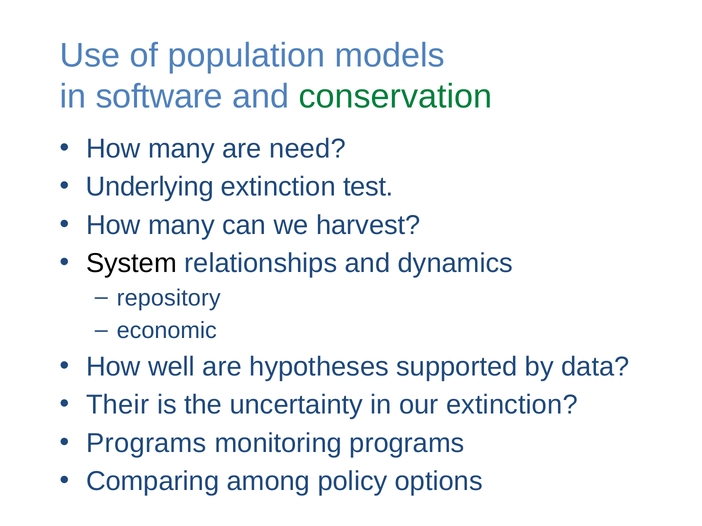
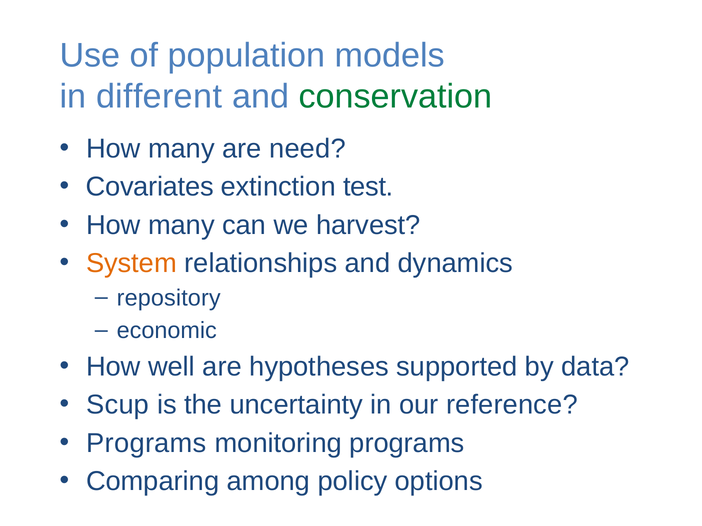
software: software -> different (159, 97)
Underlying: Underlying -> Covariates (150, 187)
System colour: black -> orange (131, 263)
Their: Their -> Scup (118, 405)
our extinction: extinction -> reference (512, 405)
